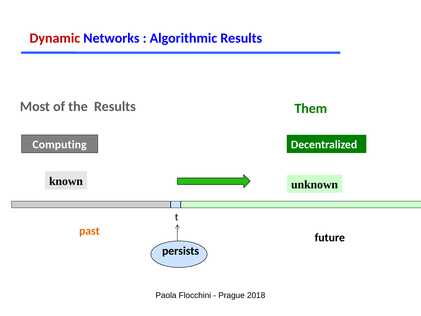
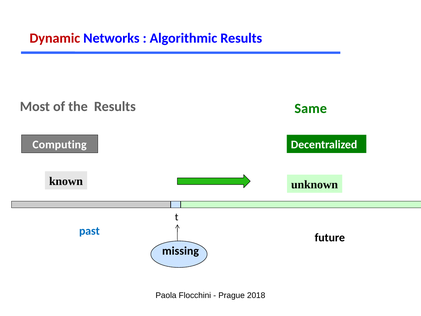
Them: Them -> Same (311, 108)
past colour: orange -> blue (89, 231)
persists: persists -> missing (181, 251)
